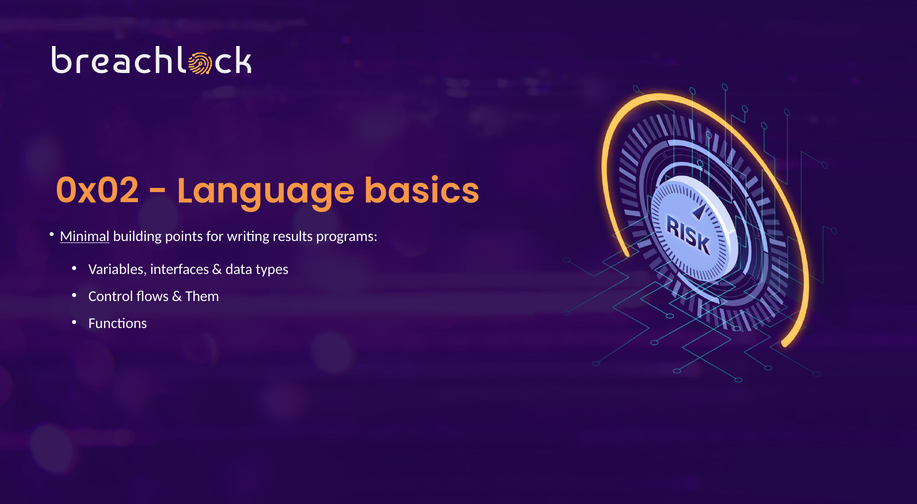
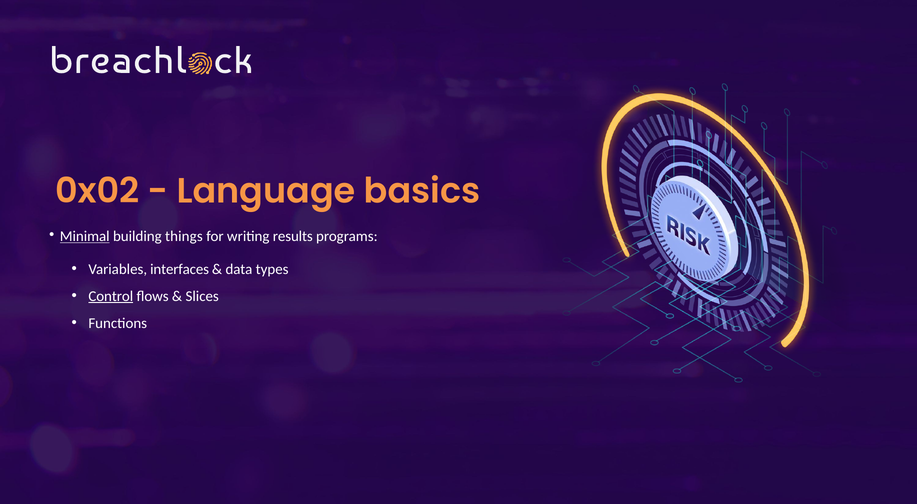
points: points -> things (184, 236)
Control underline: none -> present (111, 296)
Them: Them -> Slices (202, 296)
